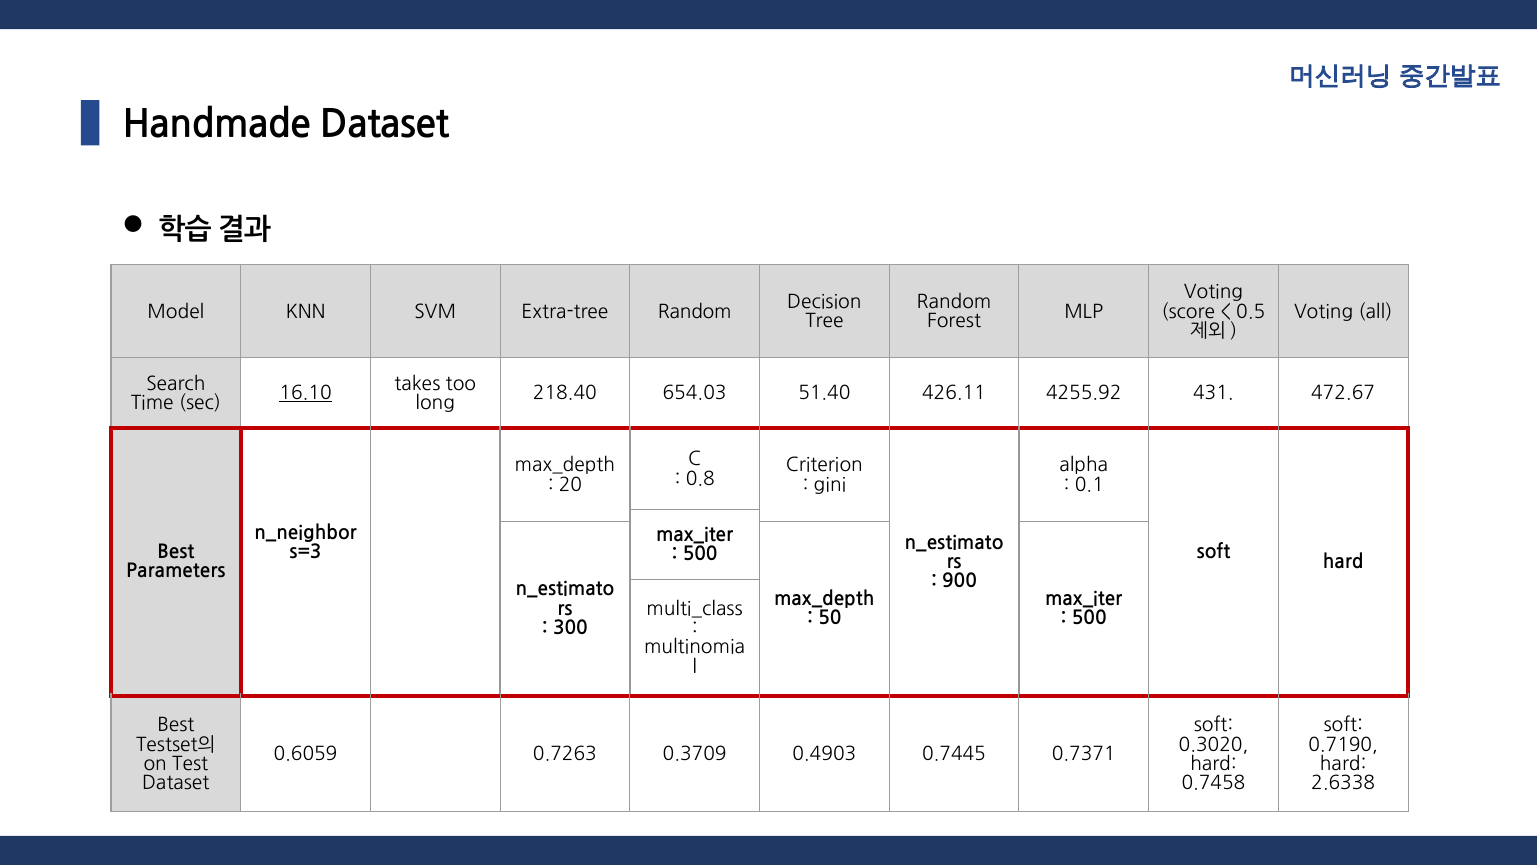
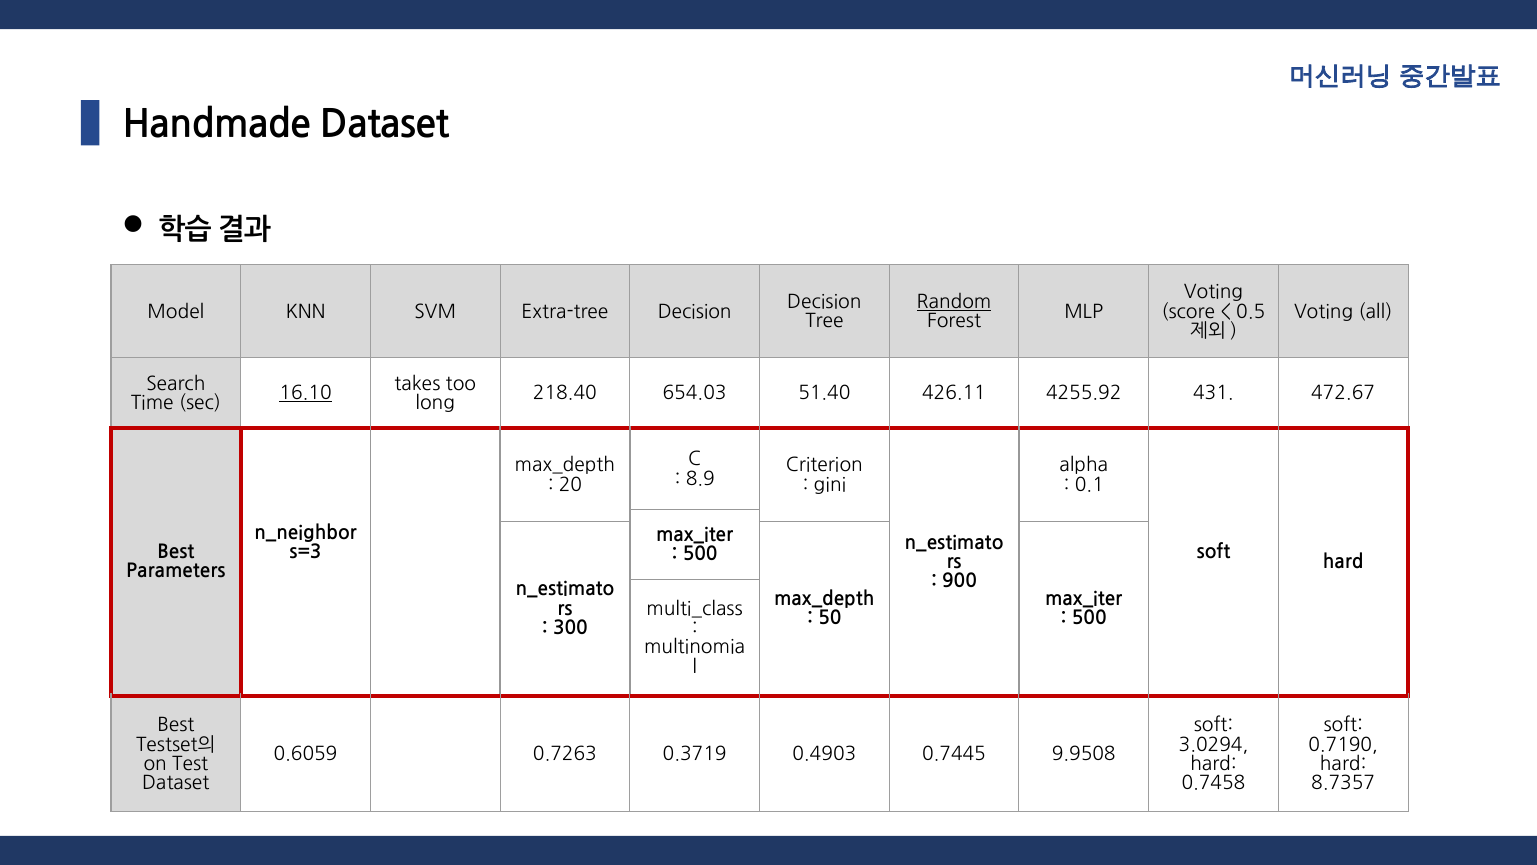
Random underline: none -> present (954, 302)
Extra-tree Random: Random -> Decision (695, 312)
0.8: 0.8 -> 8.9 (700, 479)
0.3020: 0.3020 -> 3.0294 (1214, 744)
0.3709: 0.3709 -> 0.3719 (695, 754)
0.7371: 0.7371 -> 9.9508 (1084, 754)
2.6338: 2.6338 -> 8.7357 (1343, 783)
